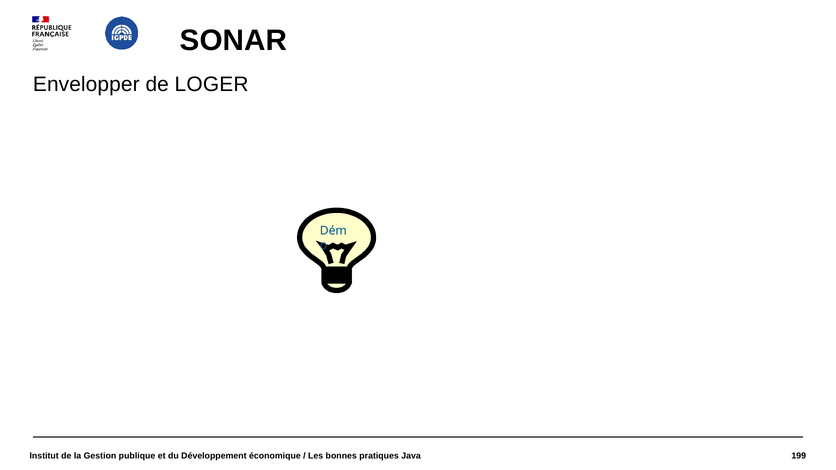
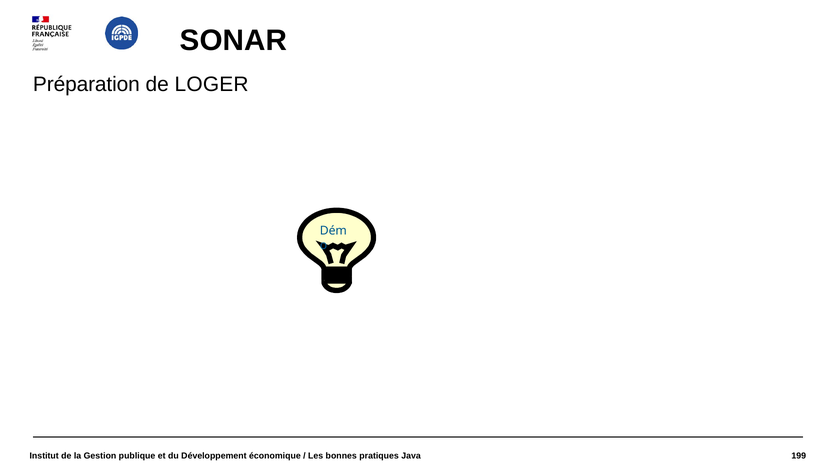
Envelopper: Envelopper -> Préparation (86, 85)
